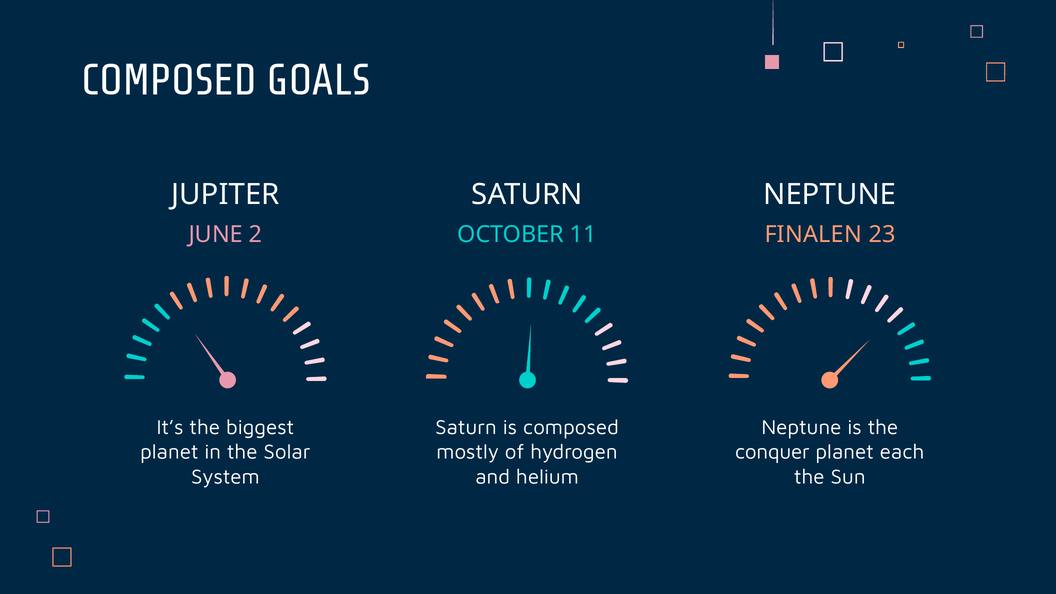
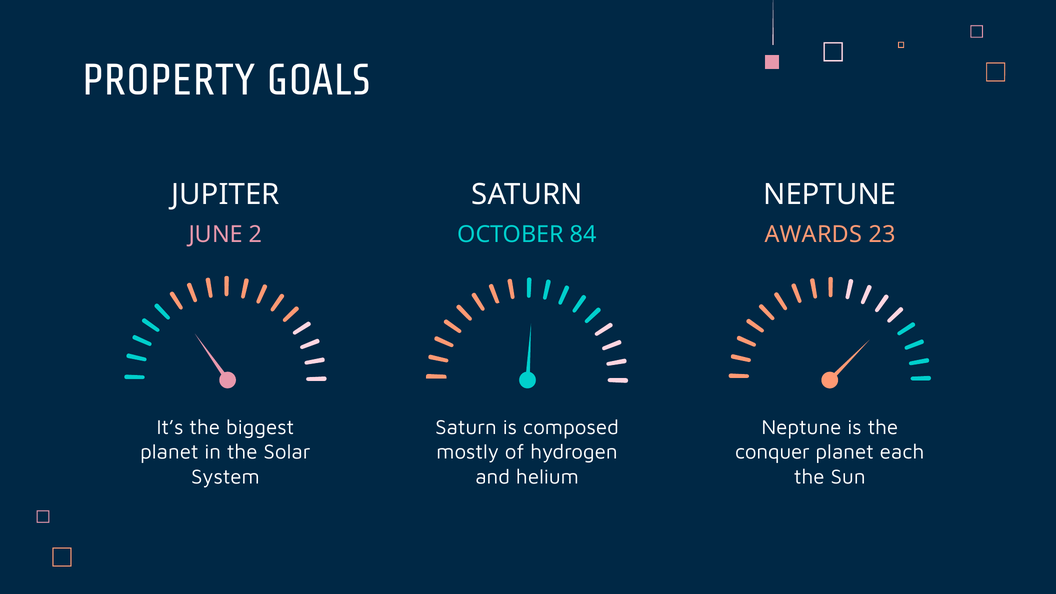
COMPOSED: COMPOSED -> PROPERTY (169, 80)
11: 11 -> 84 (583, 234)
FINALEN: FINALEN -> AWARDS (813, 234)
